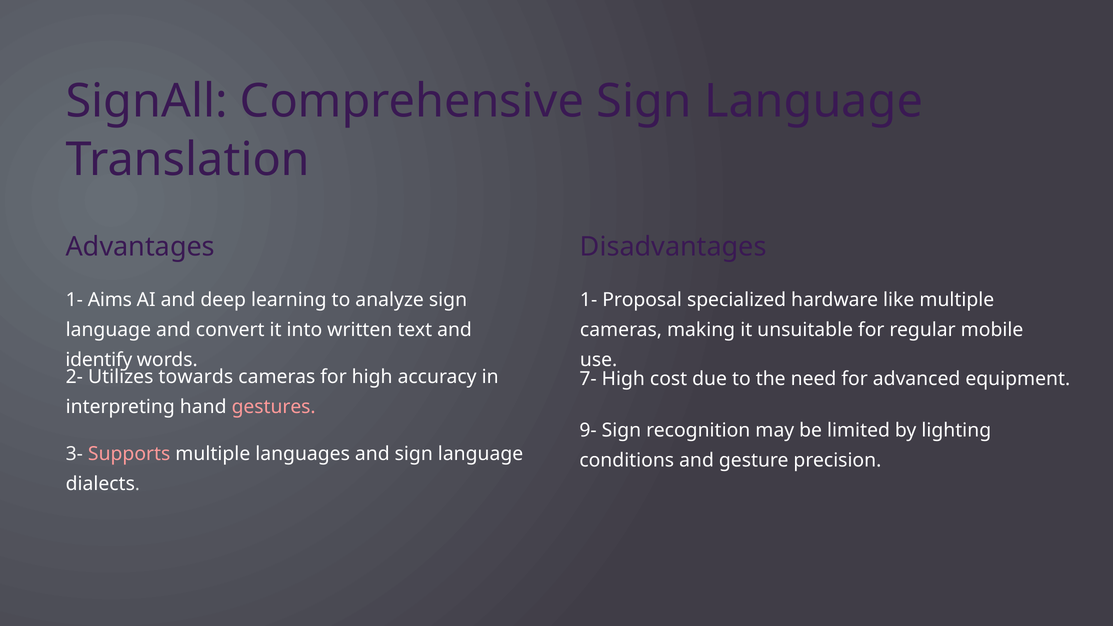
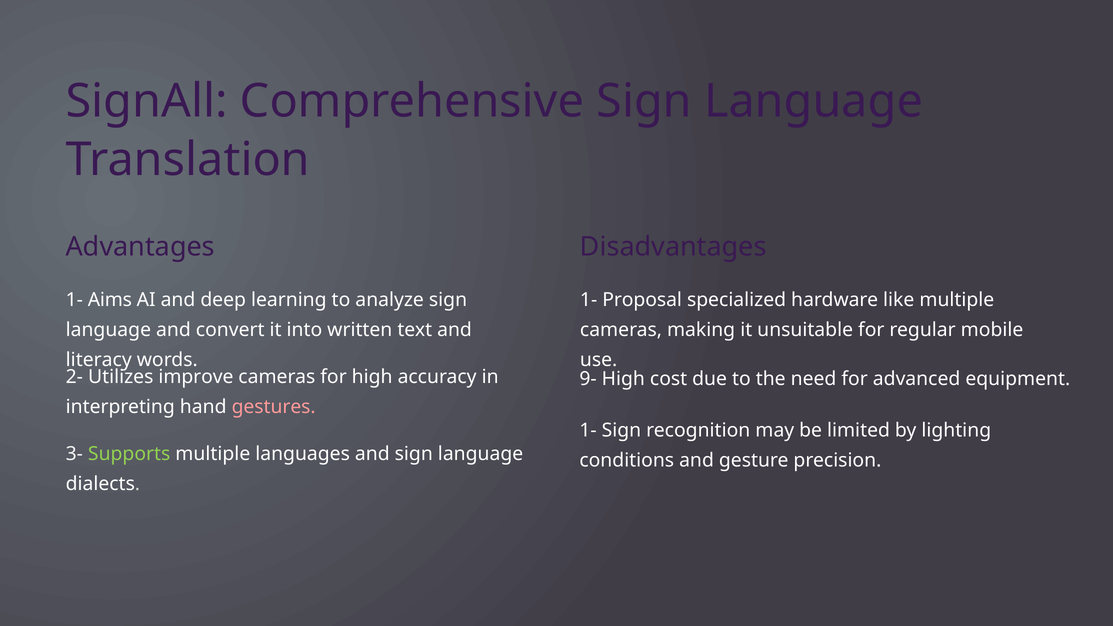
identify: identify -> literacy (99, 360)
towards: towards -> improve (196, 377)
7-: 7- -> 9- (588, 379)
9-: 9- -> 1- (588, 430)
Supports colour: pink -> light green (129, 454)
